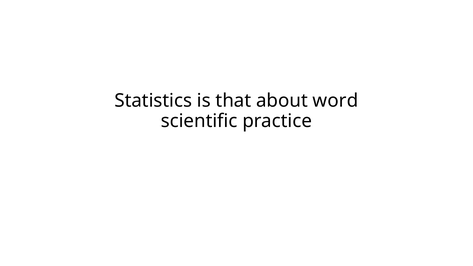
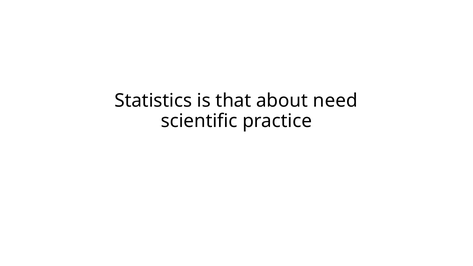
word: word -> need (335, 101)
